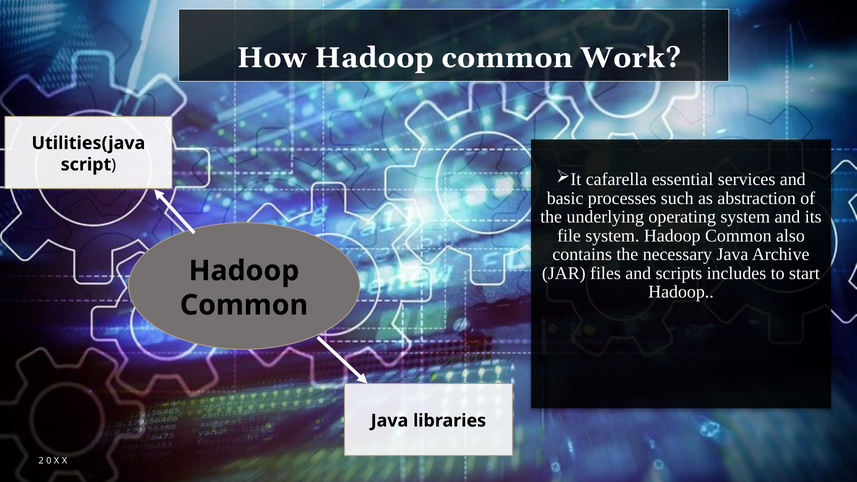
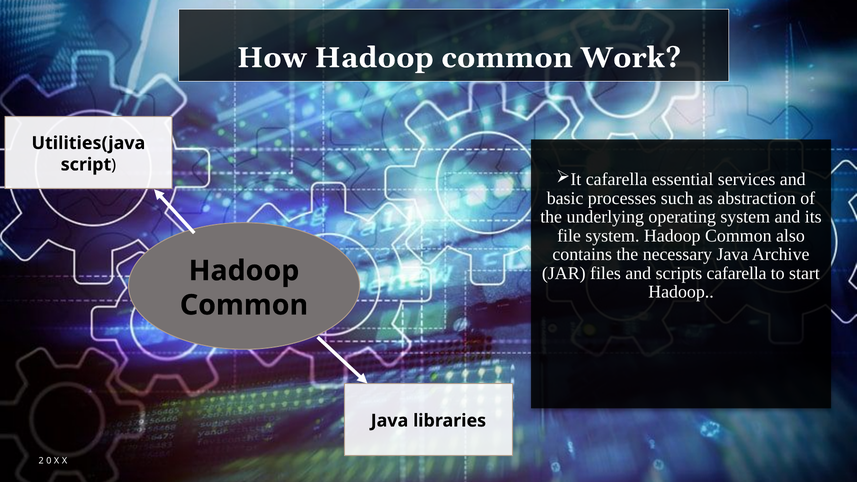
scripts includes: includes -> cafarella (737, 273)
